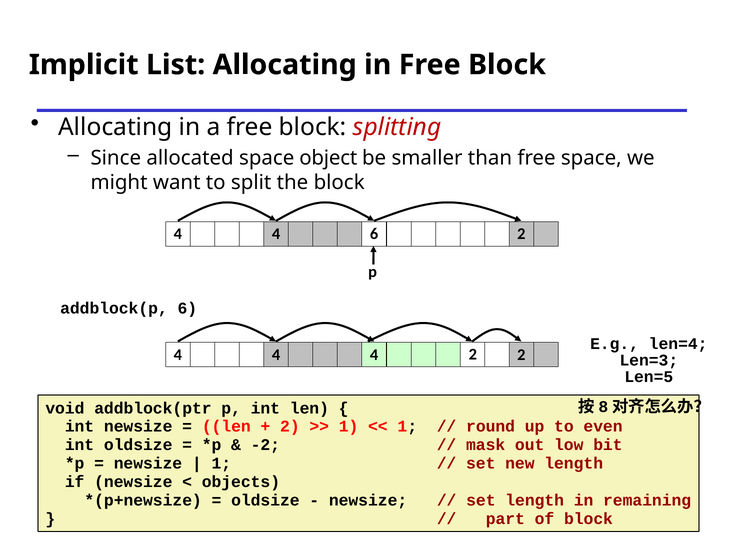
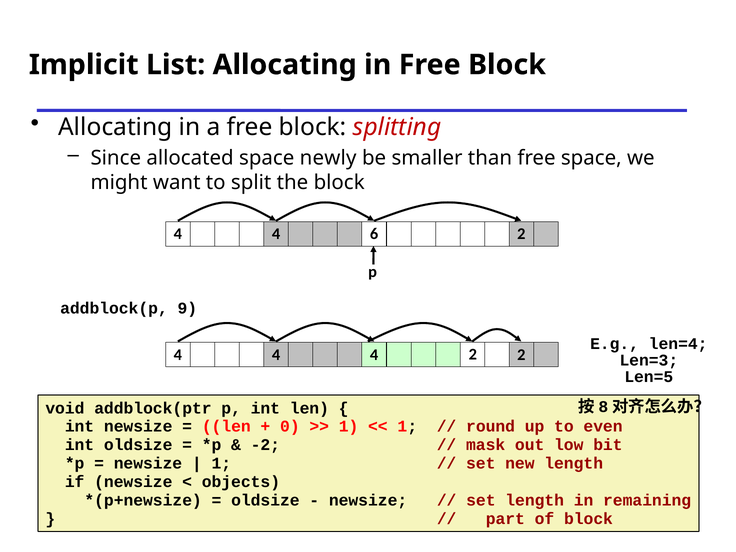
object: object -> newly (328, 158)
addblock(p 6: 6 -> 9 (187, 308)
2: 2 -> 0 (290, 427)
